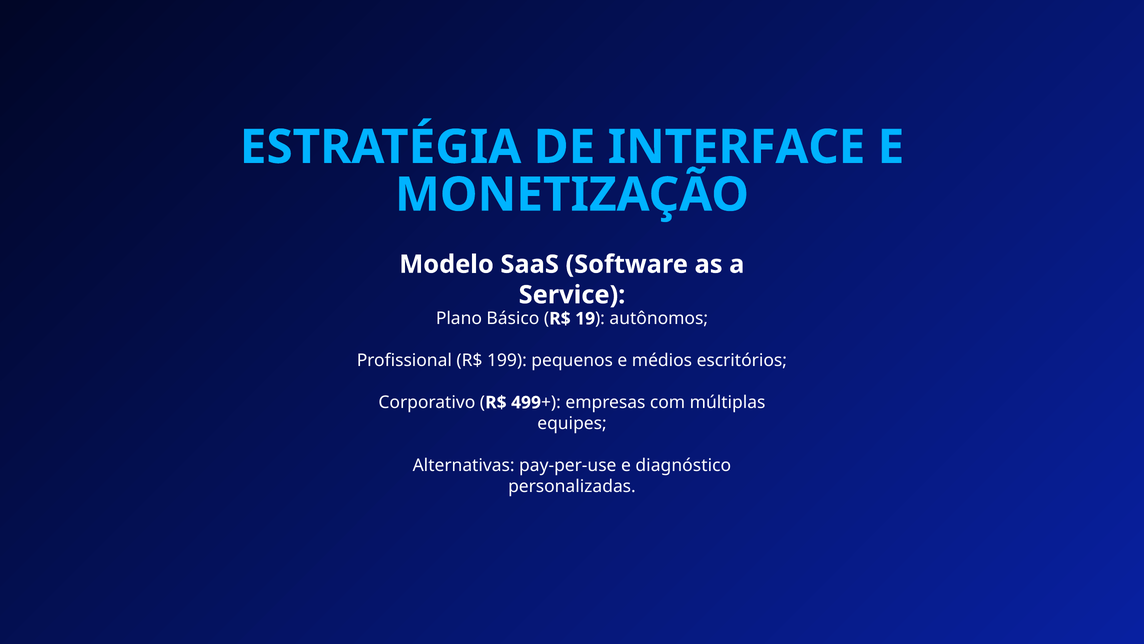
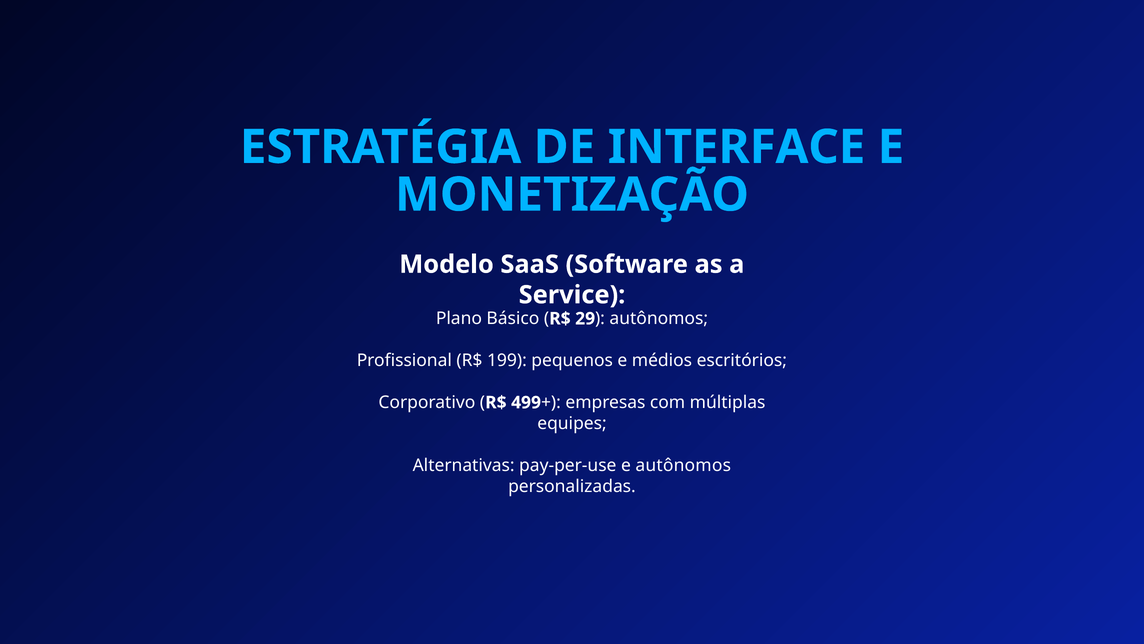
19: 19 -> 29 (585, 318)
e diagnóstico: diagnóstico -> autônomos (683, 465)
